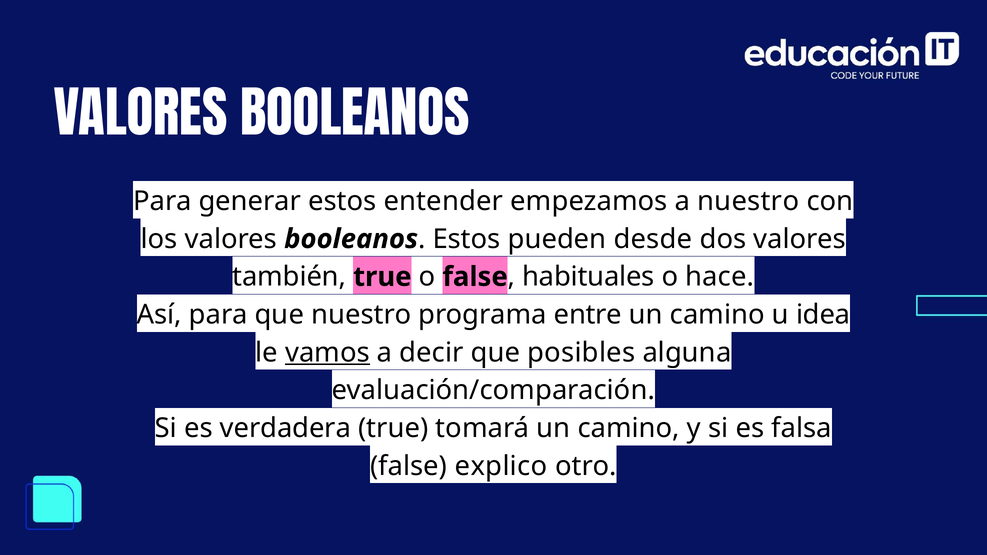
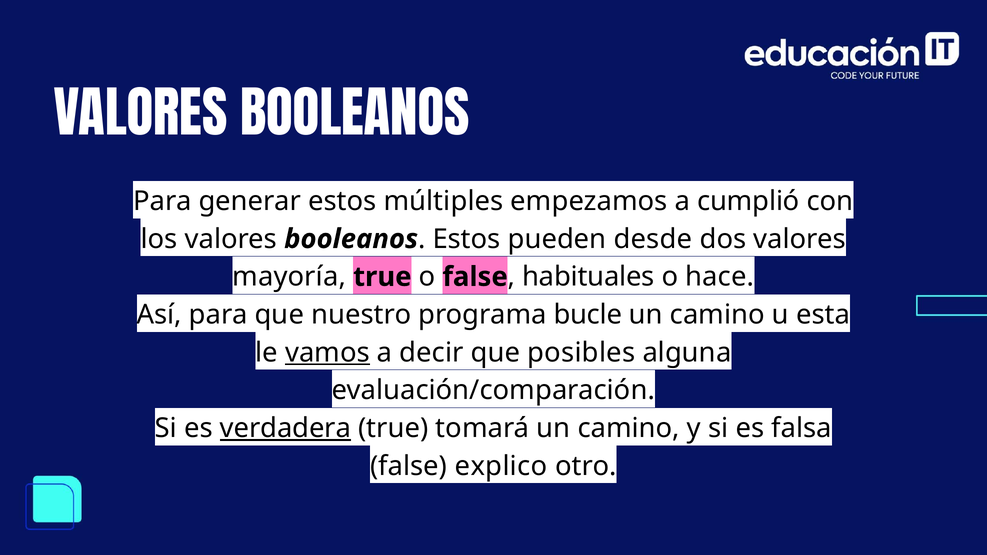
entender: entender -> múltiples (443, 201)
a nuestro: nuestro -> cumplió (748, 201)
también: también -> mayoría (289, 277)
entre: entre -> bucle (588, 315)
idea: idea -> esta (823, 315)
verdadera underline: none -> present (285, 428)
